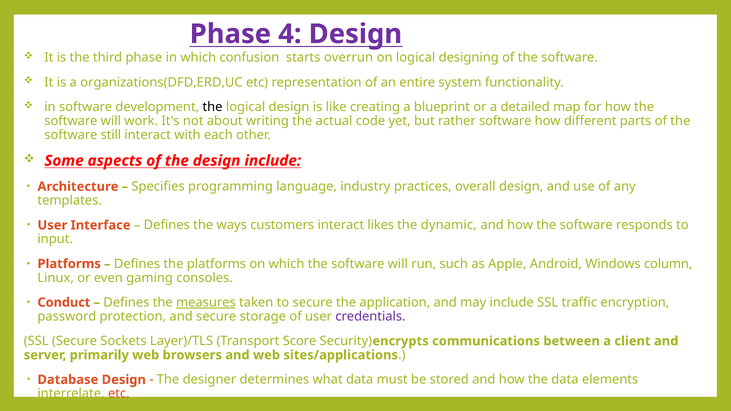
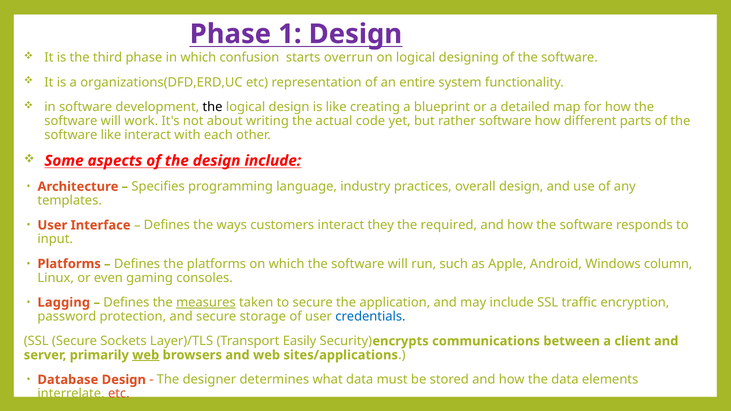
4: 4 -> 1 (290, 34)
software still: still -> like (111, 135)
likes: likes -> they (381, 225)
dynamic: dynamic -> required (449, 225)
Conduct: Conduct -> Lagging (64, 303)
credentials colour: purple -> blue (370, 317)
Score: Score -> Easily (300, 341)
web underline: none -> present (146, 355)
